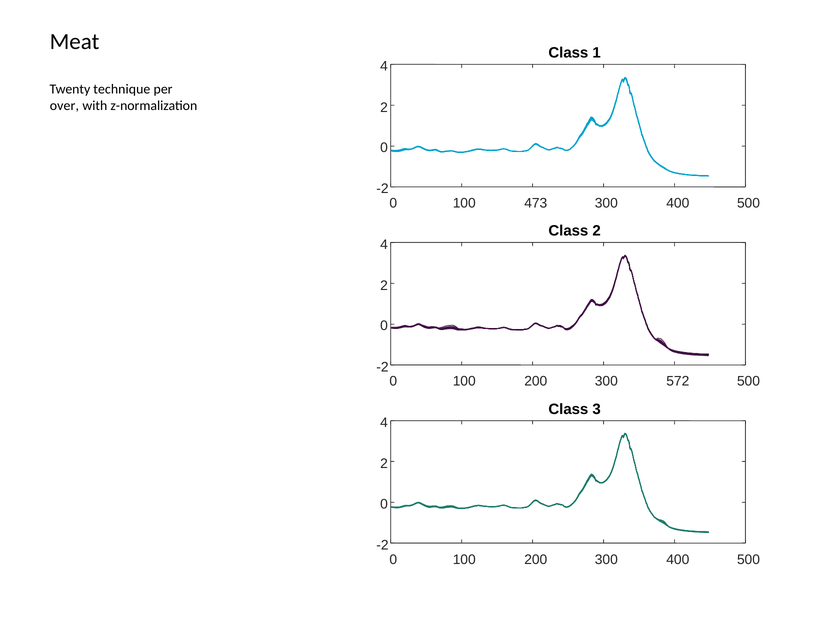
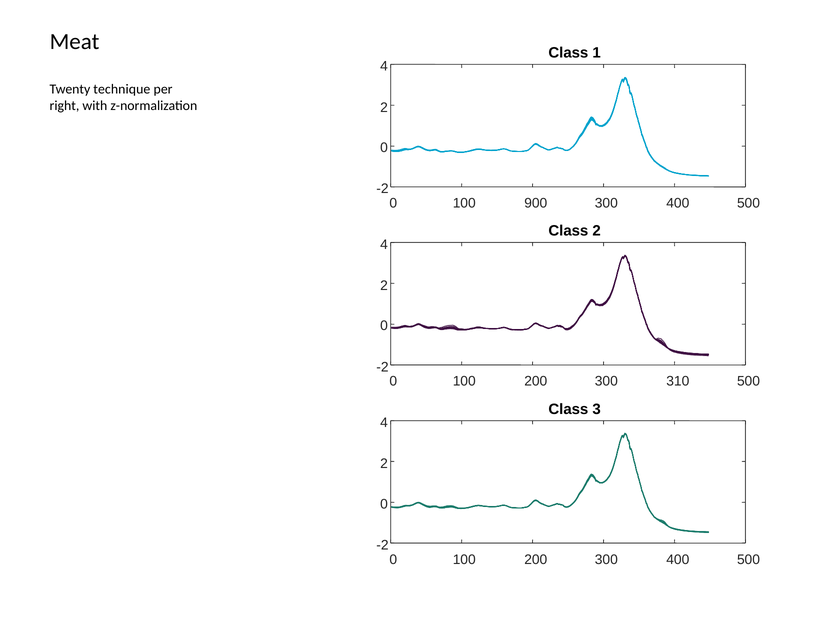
over: over -> right (64, 106)
473: 473 -> 900 (536, 203)
572: 572 -> 310 (678, 381)
